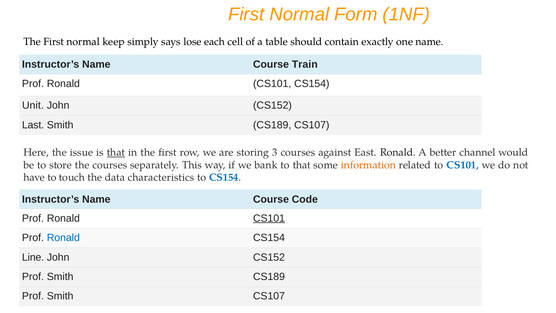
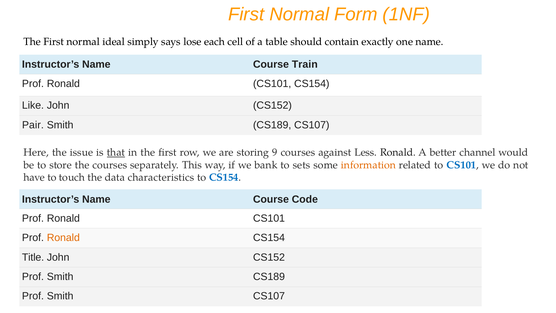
keep: keep -> ideal (114, 42)
Unit: Unit -> Like (33, 105)
Last: Last -> Pair (33, 125)
3: 3 -> 9 (275, 152)
East: East -> Less (366, 152)
to that: that -> sets (302, 165)
CS101 underline: present -> none (269, 218)
Ronald colour: blue -> orange (63, 238)
Line: Line -> Title (33, 257)
